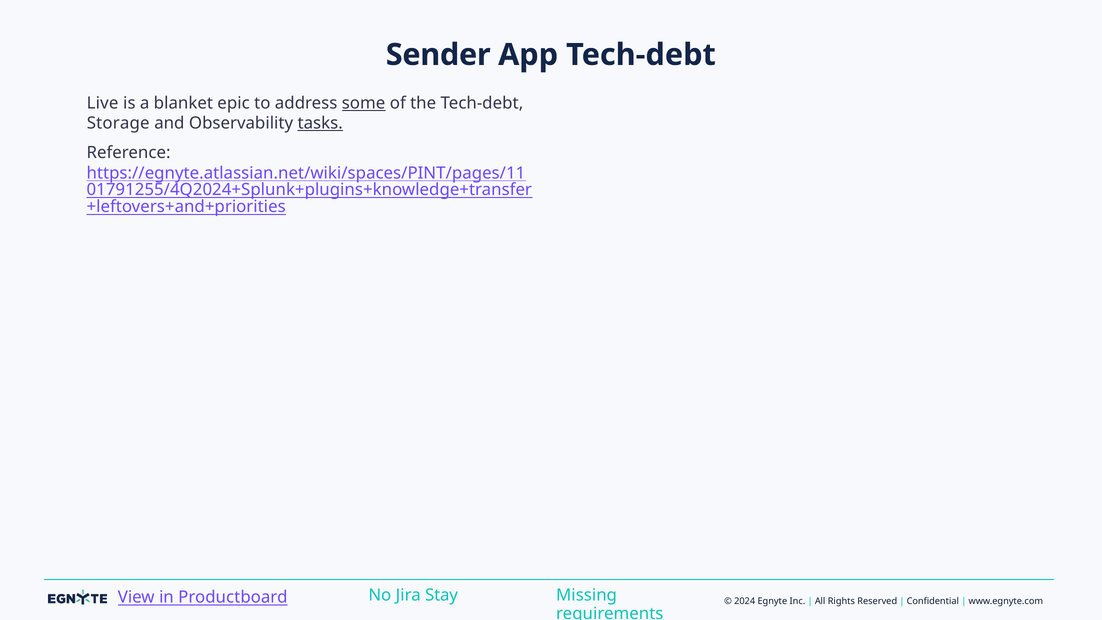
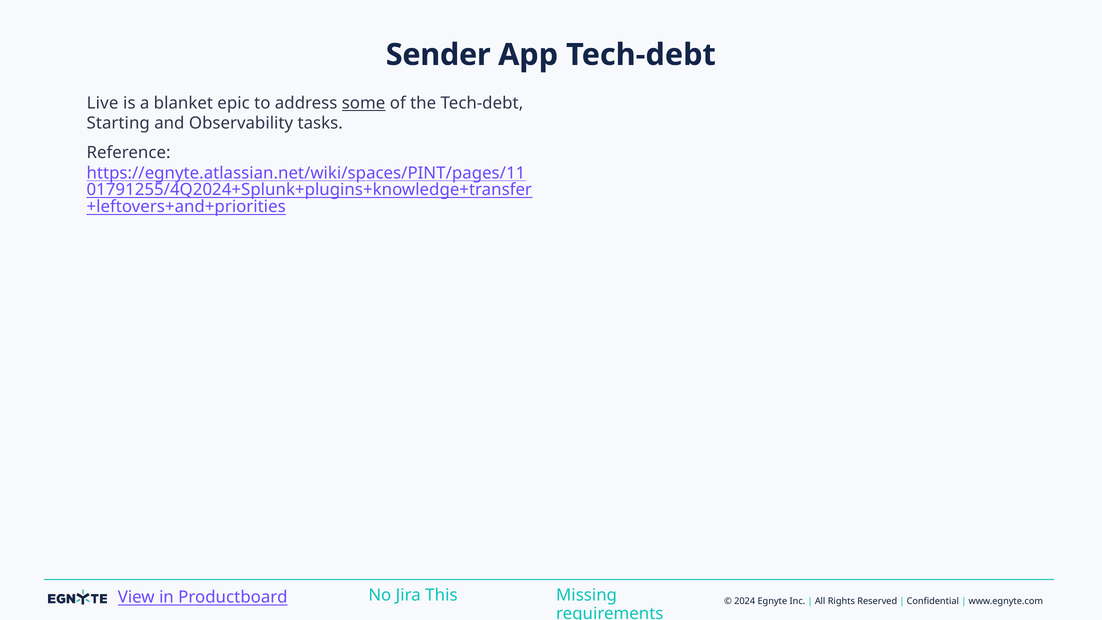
Storage: Storage -> Starting (118, 123)
tasks underline: present -> none (320, 123)
Stay: Stay -> This (441, 595)
